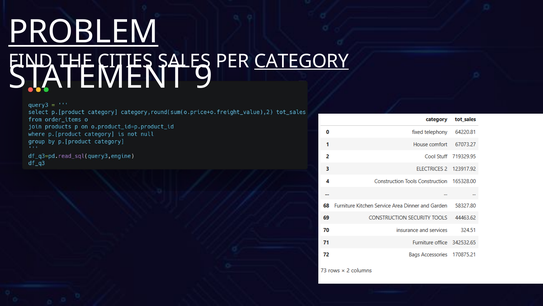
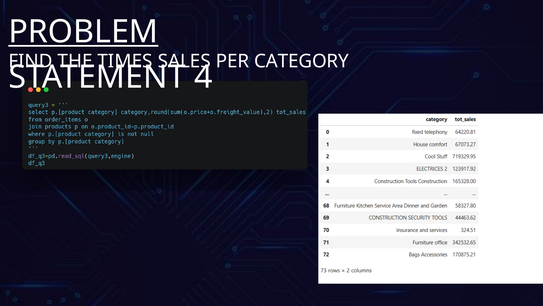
CITIES: CITIES -> TIMES (125, 61)
CATEGORY underline: present -> none (302, 61)
9: 9 -> 4 (203, 77)
